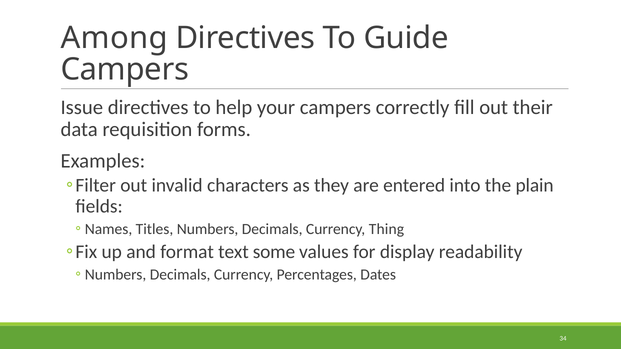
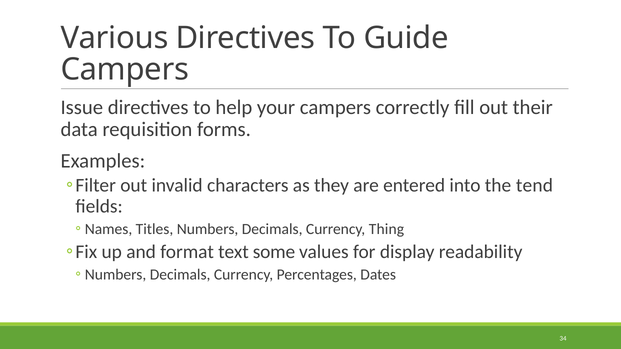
Among: Among -> Various (114, 38)
plain: plain -> tend (534, 185)
